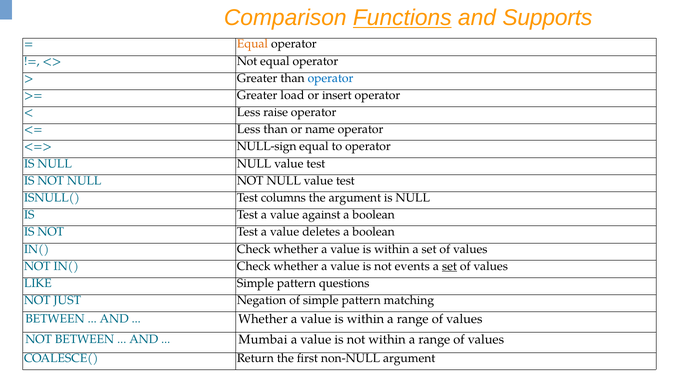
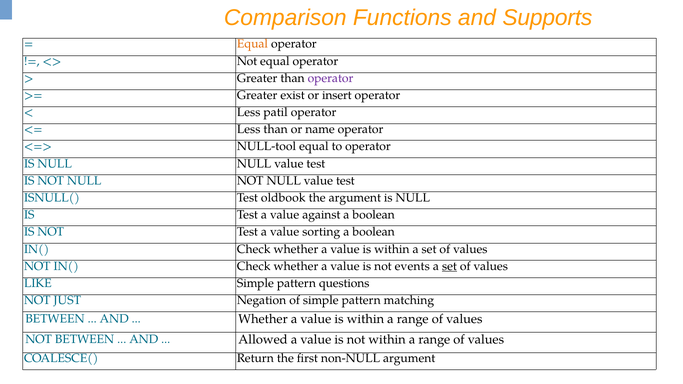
Functions underline: present -> none (402, 18)
operator colour: blue -> purple (330, 78)
load: load -> exist (293, 95)
raise: raise -> patil (276, 112)
NULL-sign: NULL-sign -> NULL-tool (267, 146)
columns: columns -> oldbook (283, 198)
deletes: deletes -> sorting (321, 232)
Mumbai: Mumbai -> Allowed (263, 340)
